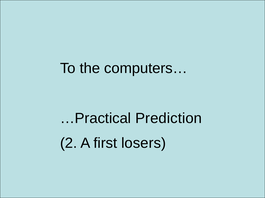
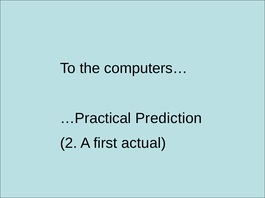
losers: losers -> actual (144, 144)
